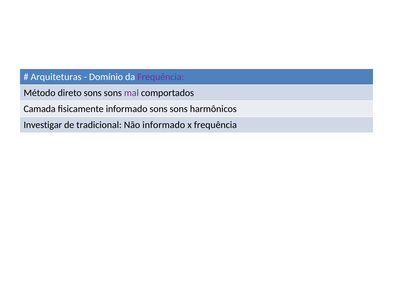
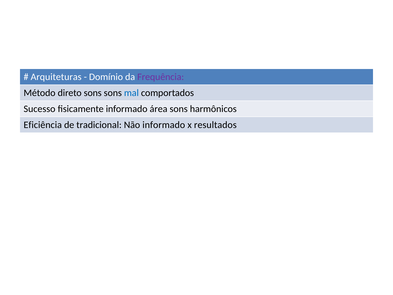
mal colour: purple -> blue (131, 93)
Camada: Camada -> Sucesso (40, 109)
informado sons: sons -> área (159, 109)
Investigar: Investigar -> Eficiência (43, 125)
x frequência: frequência -> resultados (215, 125)
